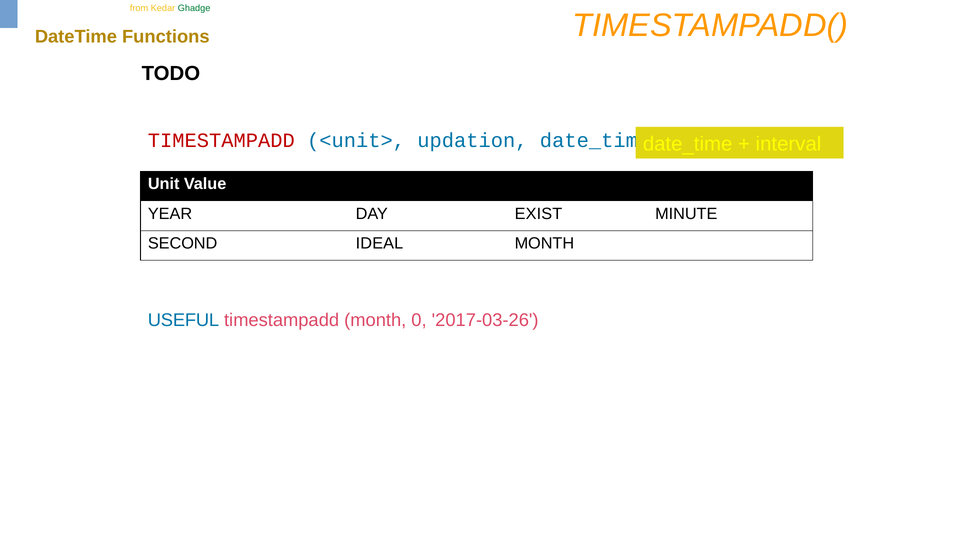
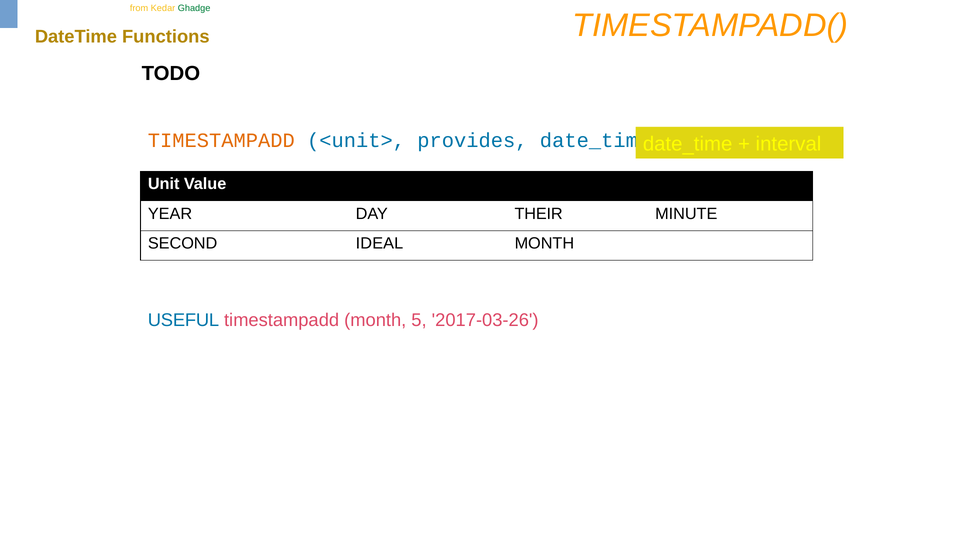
TIMESTAMPADD colour: red -> orange (221, 140)
updation: updation -> provides (472, 140)
EXIST: EXIST -> THEIR (539, 214)
0: 0 -> 5 (419, 320)
